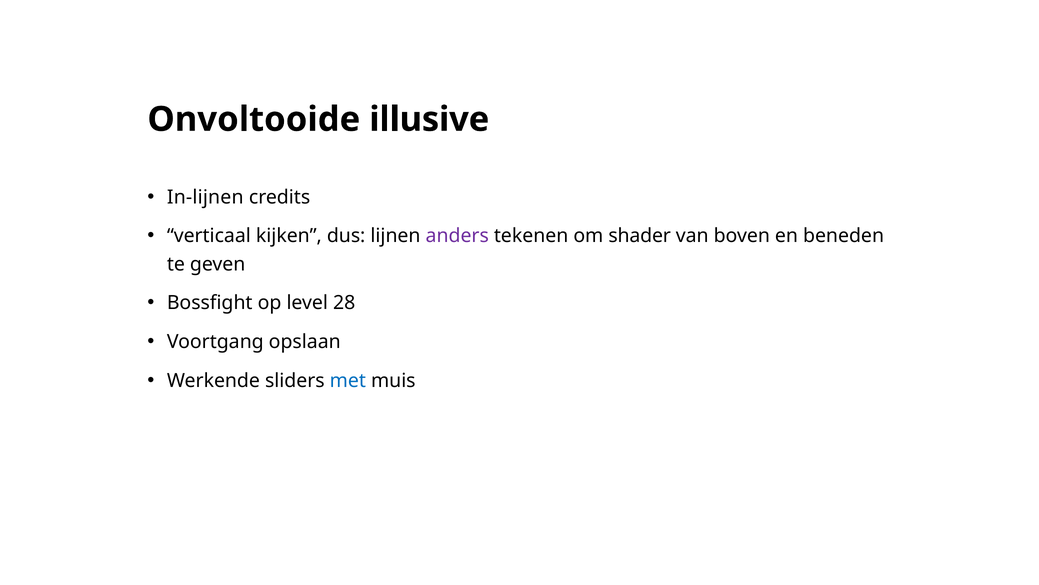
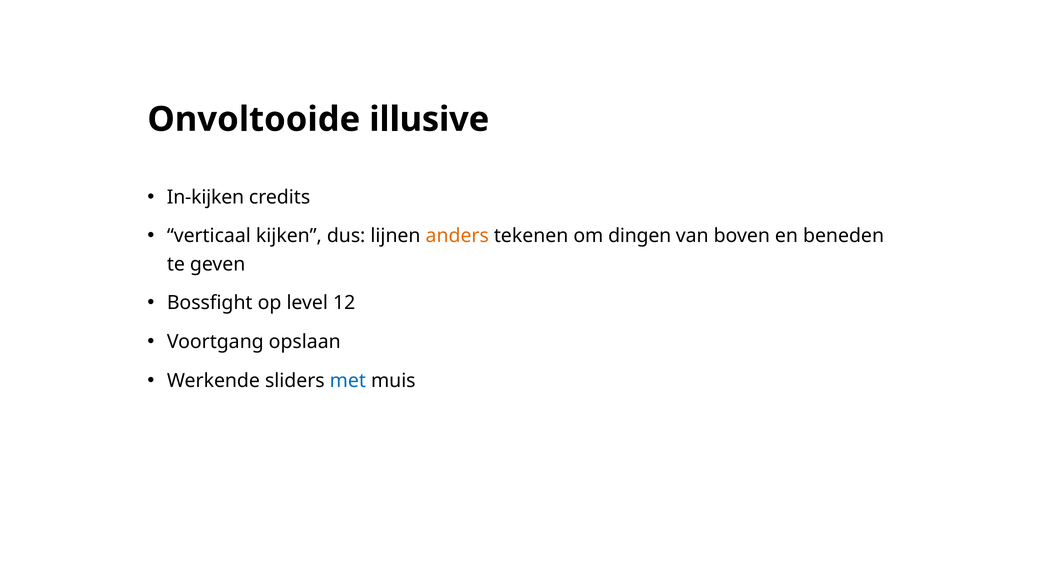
In-lijnen: In-lijnen -> In-kijken (205, 197)
anders colour: purple -> orange (457, 236)
shader: shader -> dingen (640, 236)
28: 28 -> 12 (344, 303)
